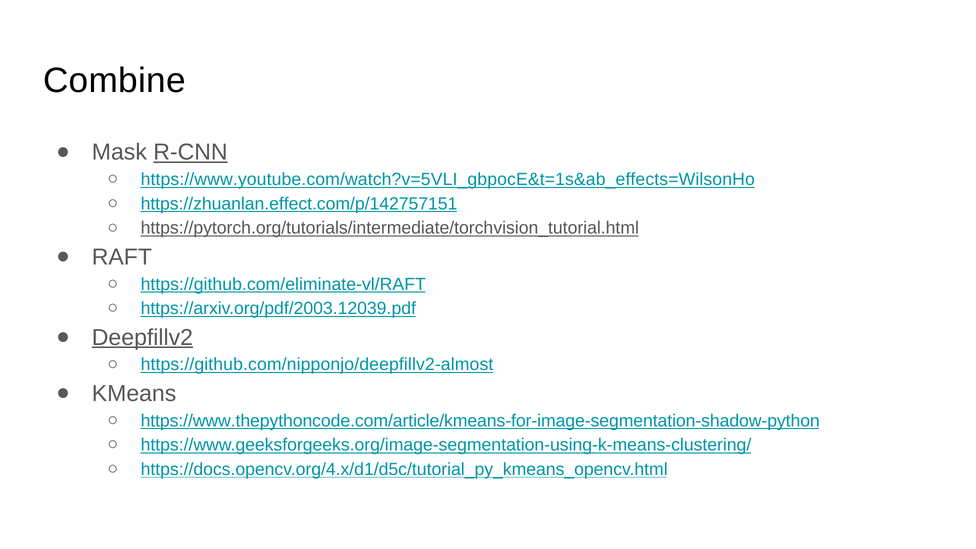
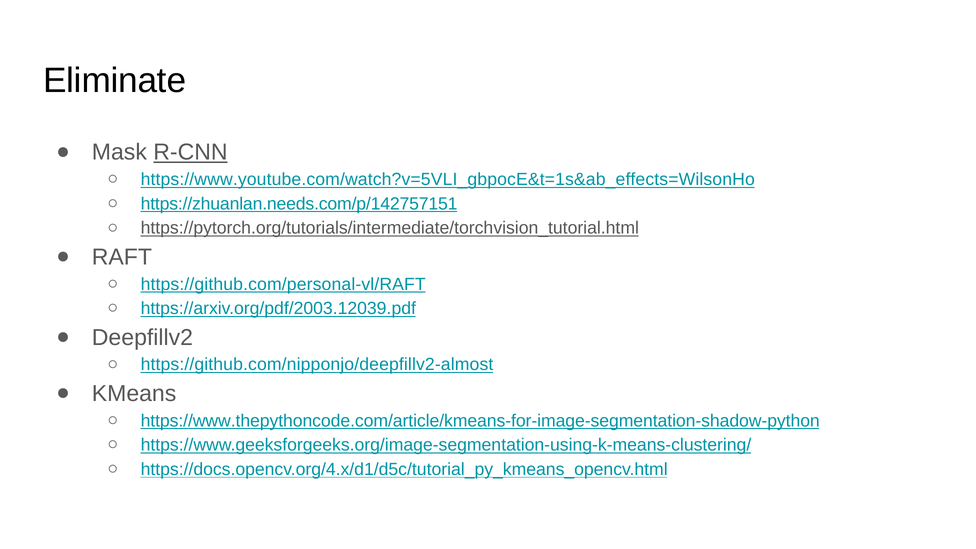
Combine: Combine -> Eliminate (115, 81)
https://zhuanlan.effect.com/p/142757151: https://zhuanlan.effect.com/p/142757151 -> https://zhuanlan.needs.com/p/142757151 (299, 204)
https://github.com/eliminate-vl/RAFT: https://github.com/eliminate-vl/RAFT -> https://github.com/personal-vl/RAFT (283, 284)
Deepfillv2 underline: present -> none (142, 337)
